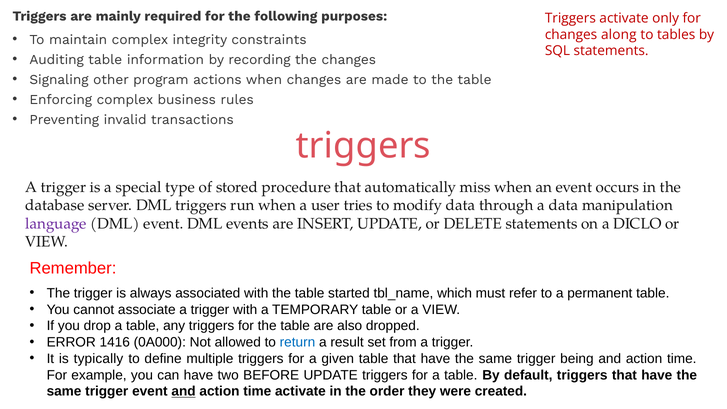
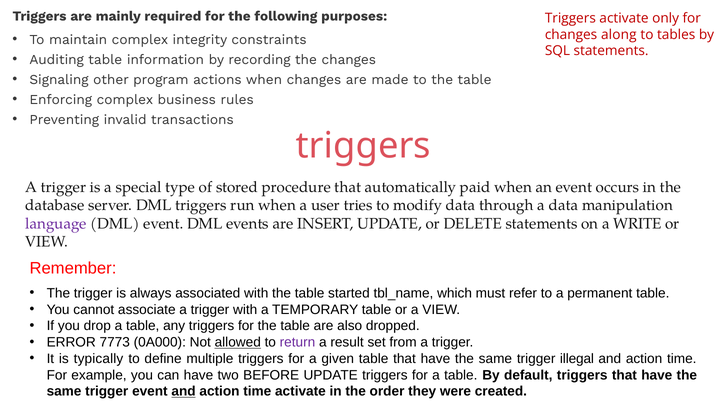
miss: miss -> paid (475, 187)
DICLO: DICLO -> WRITE (638, 224)
1416: 1416 -> 7773 (115, 342)
allowed underline: none -> present (238, 342)
return colour: blue -> purple (298, 342)
being: being -> illegal (577, 359)
